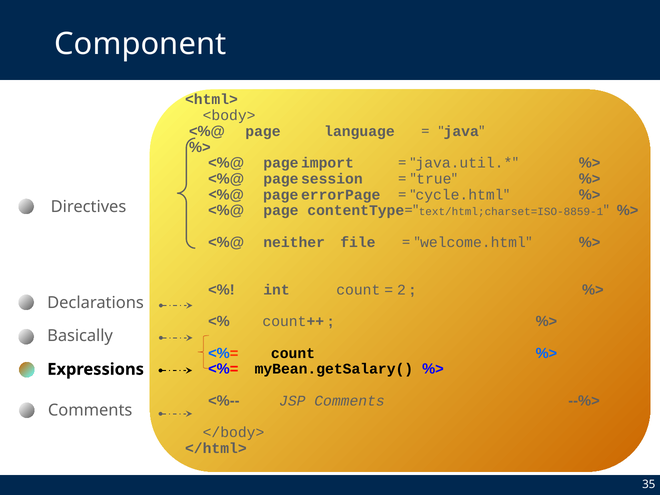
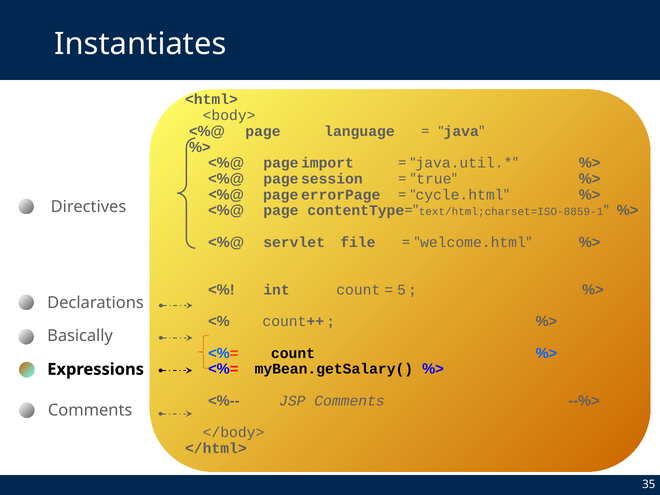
Component: Component -> Instantiates (140, 44)
neither: neither -> servlet (294, 242)
2: 2 -> 5 (401, 290)
